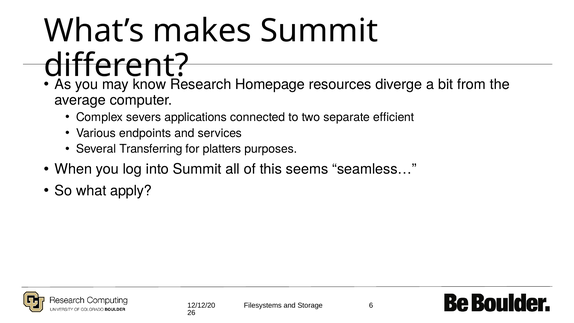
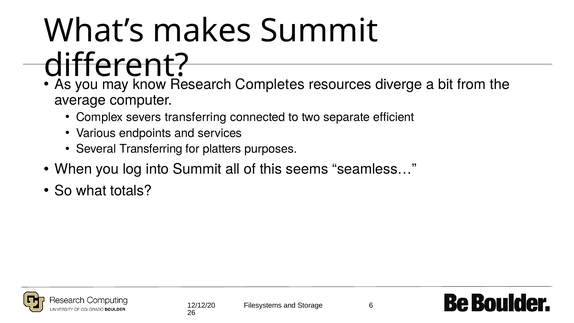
Homepage: Homepage -> Completes (270, 84)
severs applications: applications -> transferring (196, 117)
apply: apply -> totals (131, 191)
